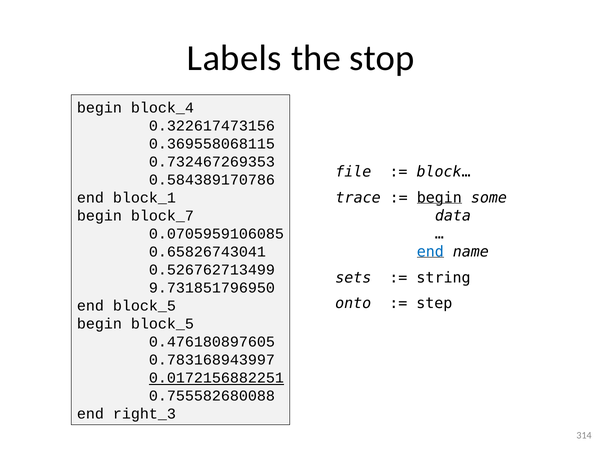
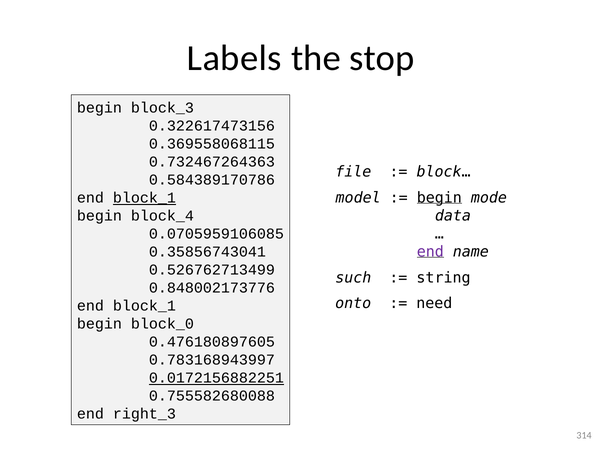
block_4: block_4 -> block_3 (162, 108)
0.732467269353: 0.732467269353 -> 0.732467264363 (212, 162)
trace: trace -> model (358, 198)
some: some -> mode (489, 198)
block_1 underline: none -> present (144, 198)
block_7: block_7 -> block_4 (162, 216)
end colour: blue -> purple (430, 252)
0.65826743041: 0.65826743041 -> 0.35856743041 (207, 252)
sets: sets -> such (353, 278)
9.731851796950: 9.731851796950 -> 0.848002173776 (212, 288)
step: step -> need (434, 304)
block_5: block_5 -> block_1 (144, 306)
begin block_5: block_5 -> block_0 (162, 324)
